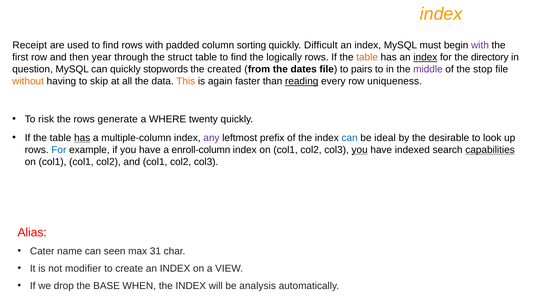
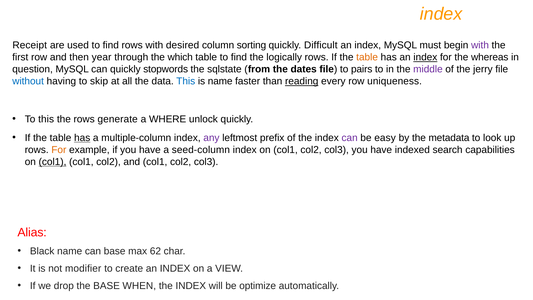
padded: padded -> desired (183, 45)
struct: struct -> which (180, 57)
directory: directory -> whereas (490, 57)
created: created -> sqlstate (224, 69)
stop: stop -> jerry (483, 69)
without colour: orange -> blue (28, 81)
This colour: orange -> blue (186, 81)
is again: again -> name (220, 81)
To risk: risk -> this (46, 119)
twenty: twenty -> unlock (203, 119)
can colour: blue -> purple (350, 138)
ideal: ideal -> easy (385, 138)
desirable: desirable -> metadata (449, 138)
For colour: blue -> orange (59, 150)
enroll-column: enroll-column -> seed-column (201, 150)
you underline: present -> none (360, 150)
capabilities underline: present -> none (490, 150)
col1 underline: none -> present (53, 162)
Cater: Cater -> Black (42, 251)
can seen: seen -> base (115, 251)
31: 31 -> 62 (155, 251)
analysis: analysis -> optimize (258, 286)
